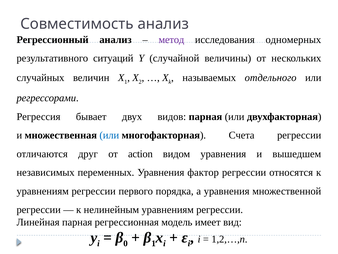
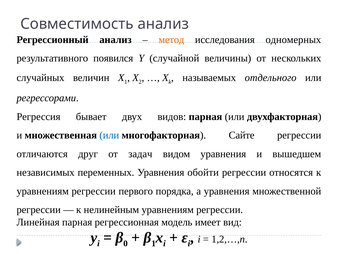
метод colour: purple -> orange (171, 40)
ситуаций: ситуаций -> появился (113, 58)
Счета: Счета -> Сайте (242, 135)
action: action -> задач (140, 154)
фактор: фактор -> обойти (203, 172)
